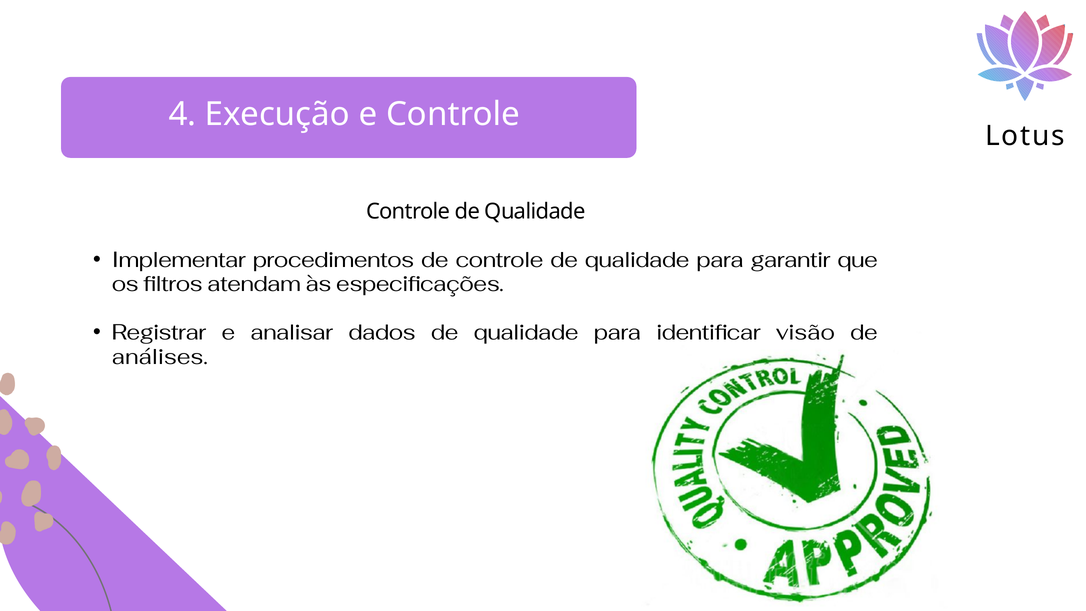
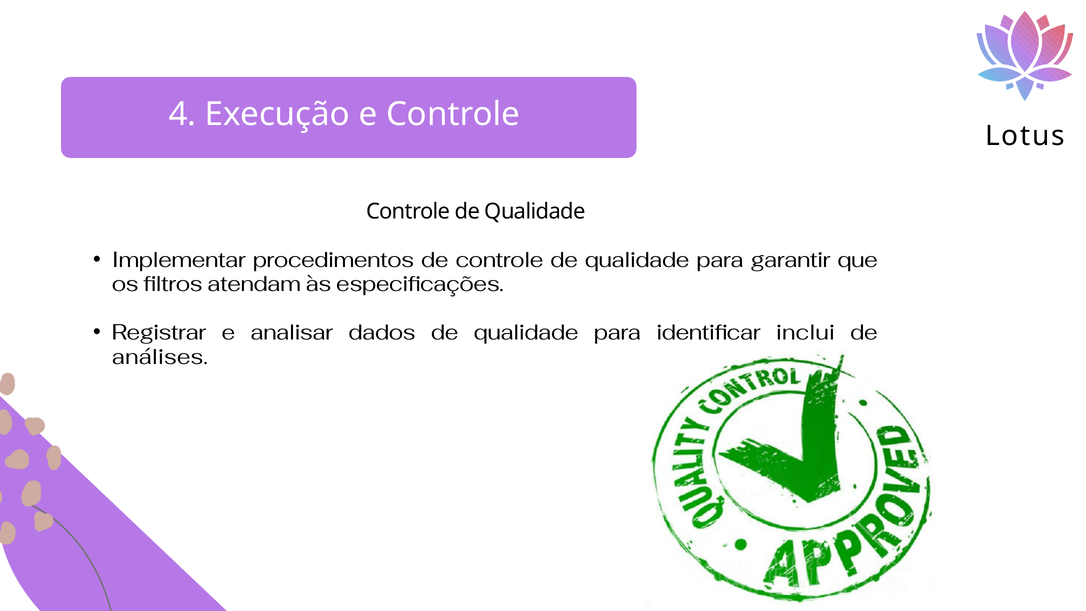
visão: visão -> inclui (805, 333)
